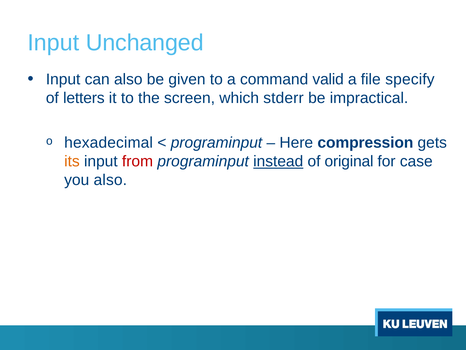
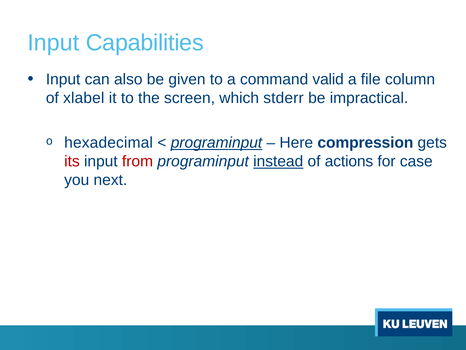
Unchanged: Unchanged -> Capabilities (145, 43)
specify: specify -> column (410, 79)
letters: letters -> xlabel (84, 98)
programinput underline: none -> present (216, 143)
its colour: orange -> red (72, 161)
original: original -> actions (349, 161)
you also: also -> next (110, 180)
